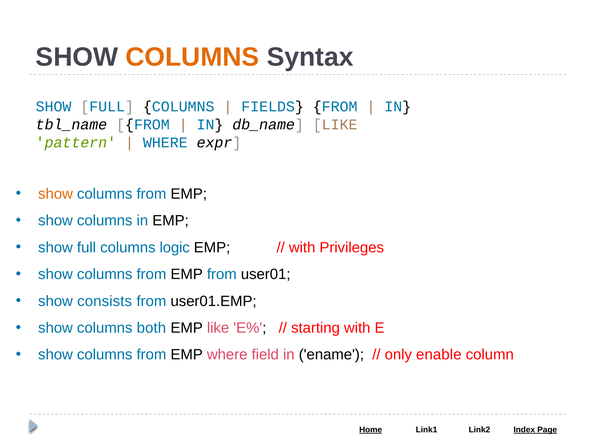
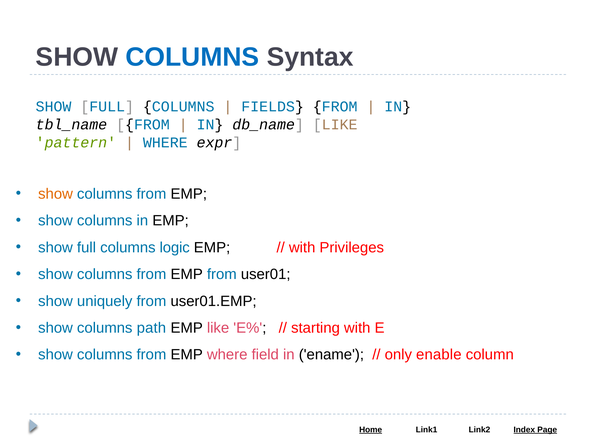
COLUMNS colour: orange -> blue (192, 57)
consists: consists -> uniquely (105, 301)
both: both -> path (151, 328)
